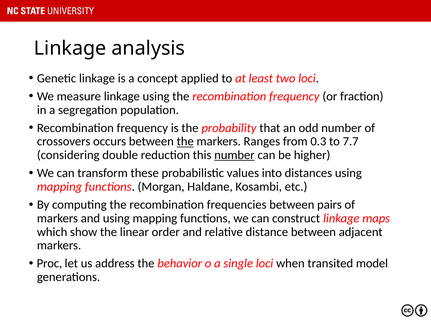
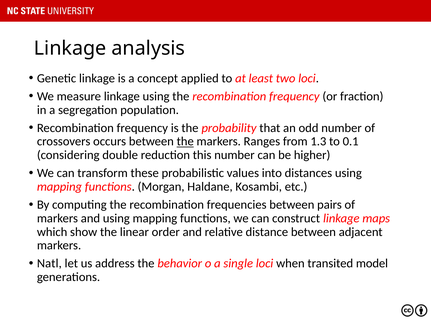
0.3: 0.3 -> 1.3 (318, 142)
7.7: 7.7 -> 0.1 (351, 142)
number underline: present -> none (234, 155)
Proc: Proc -> Natl (49, 264)
